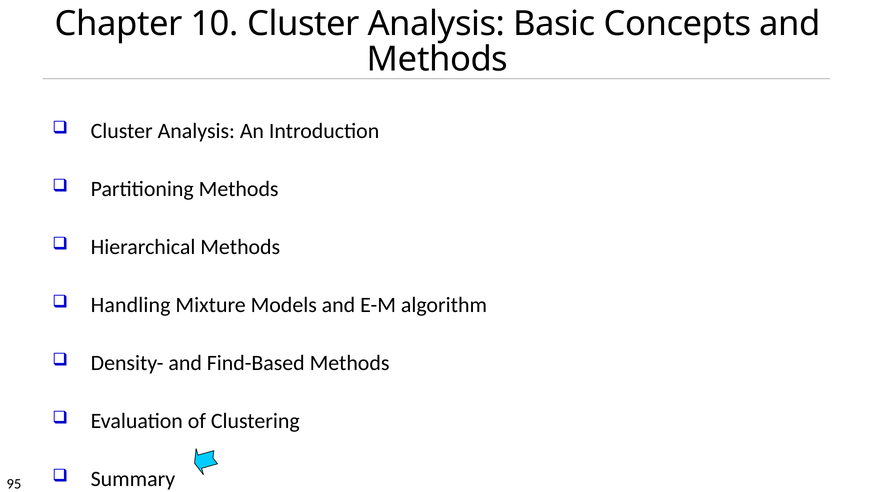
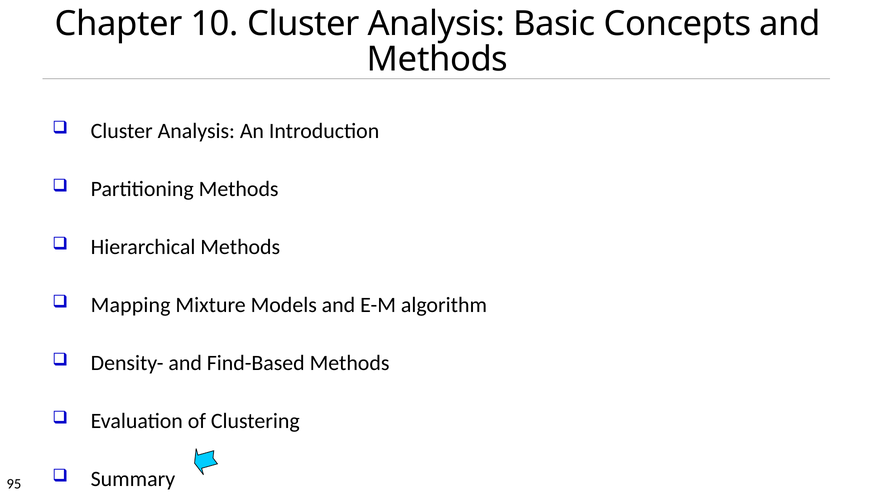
Handling: Handling -> Mapping (131, 305)
